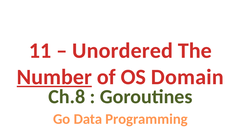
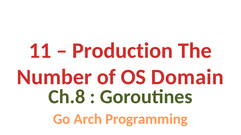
Unordered: Unordered -> Production (123, 51)
Number underline: present -> none (54, 77)
Data: Data -> Arch (88, 120)
